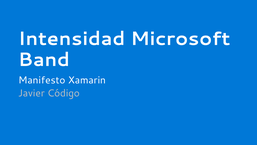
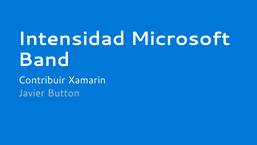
Manifesto: Manifesto -> Contribuir (42, 80)
Código: Código -> Button (64, 93)
